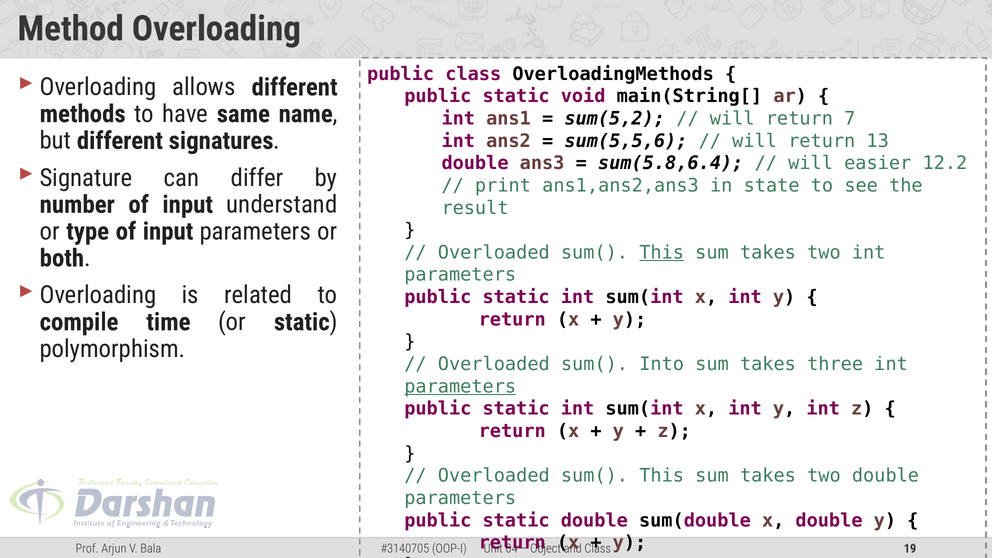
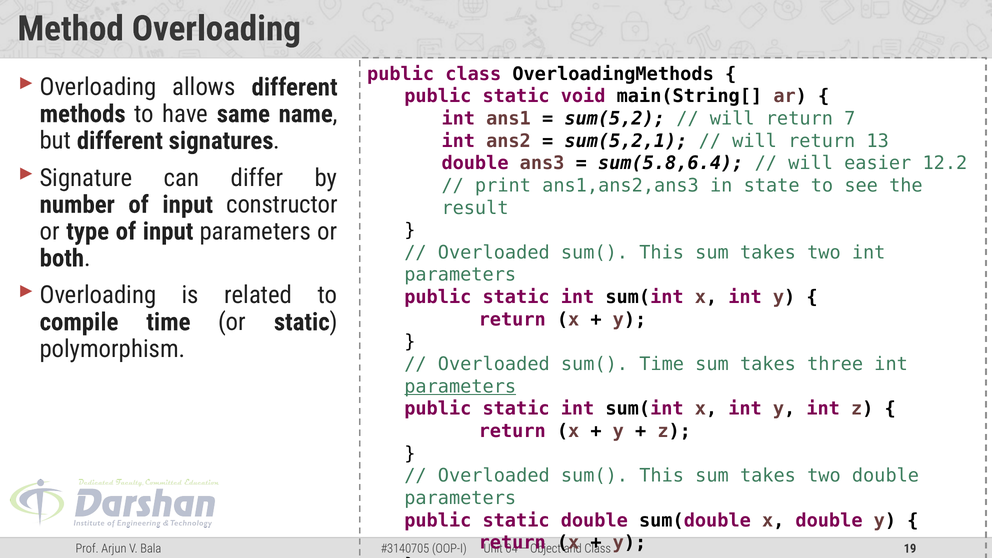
sum(5,5,6: sum(5,5,6 -> sum(5,2,1 (626, 141)
understand: understand -> constructor (282, 205)
This underline: present -> none (662, 253)
sum( Into: Into -> Time (662, 364)
